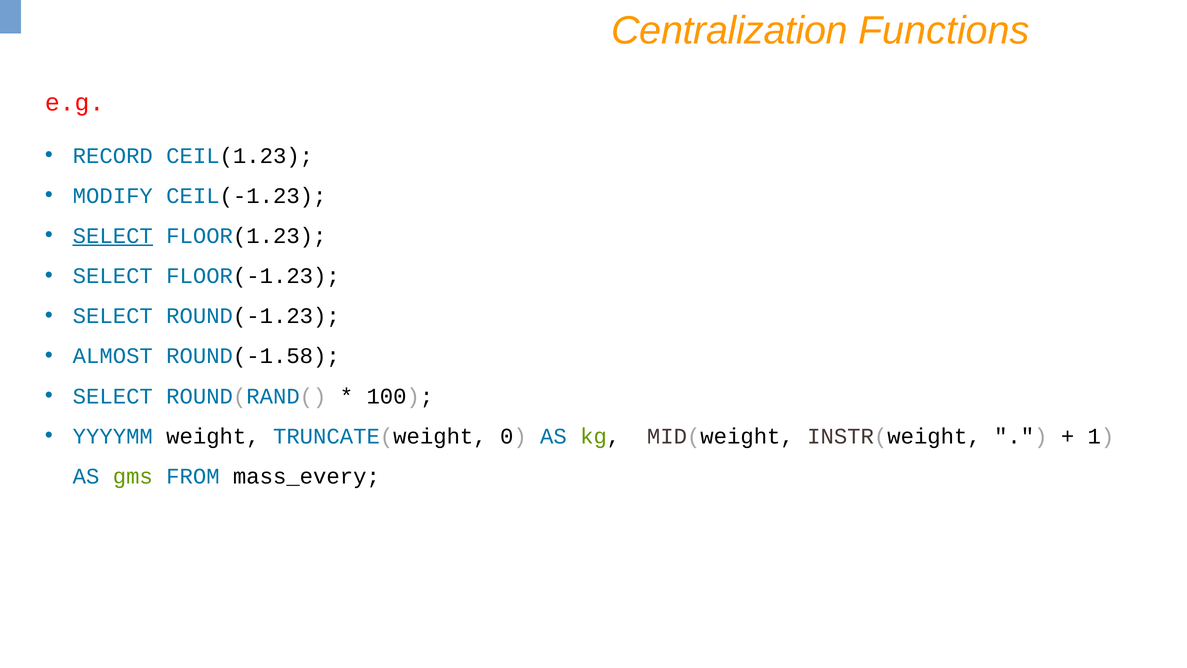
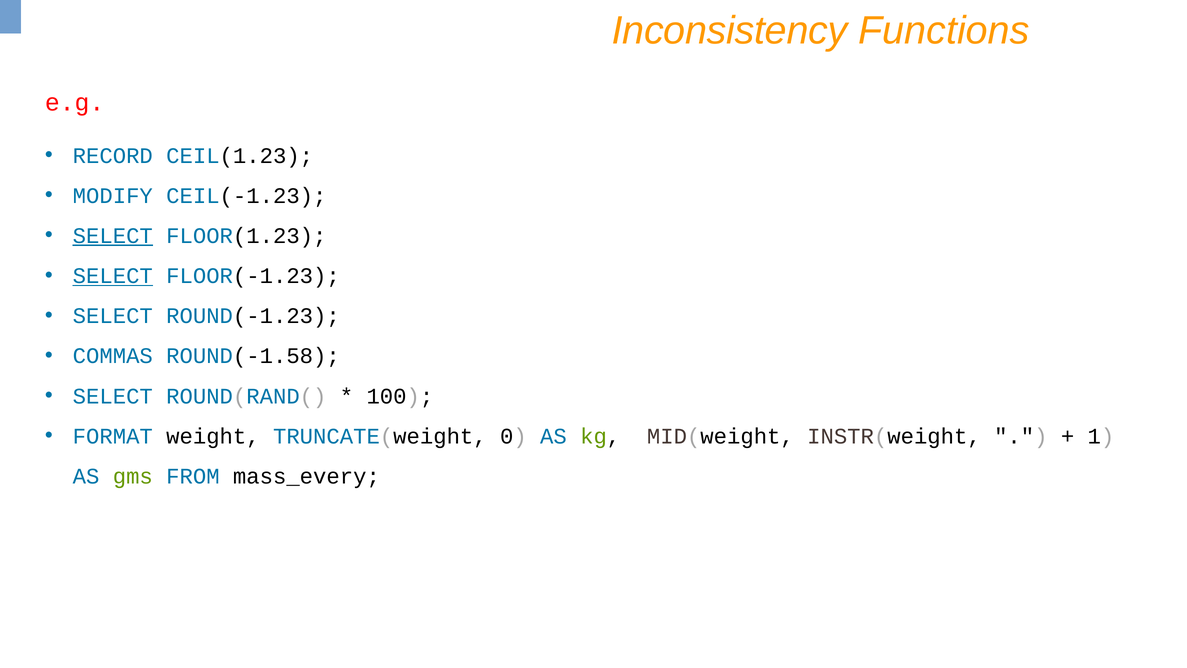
Centralization: Centralization -> Inconsistency (730, 31)
SELECT underline: none -> present (113, 276)
ALMOST: ALMOST -> COMMAS (113, 356)
YYYYMM: YYYYMM -> FORMAT (113, 436)
